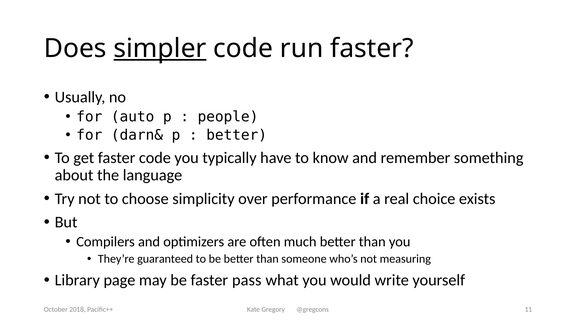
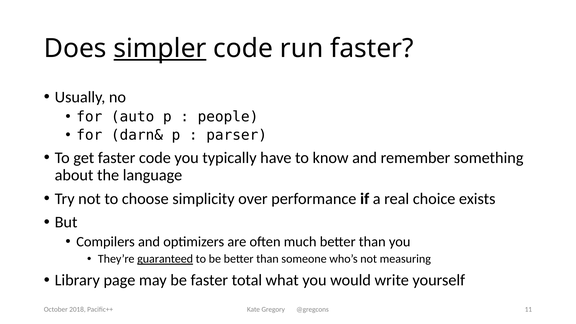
better: better -> parser (237, 135)
guaranteed underline: none -> present (165, 259)
pass: pass -> total (247, 280)
